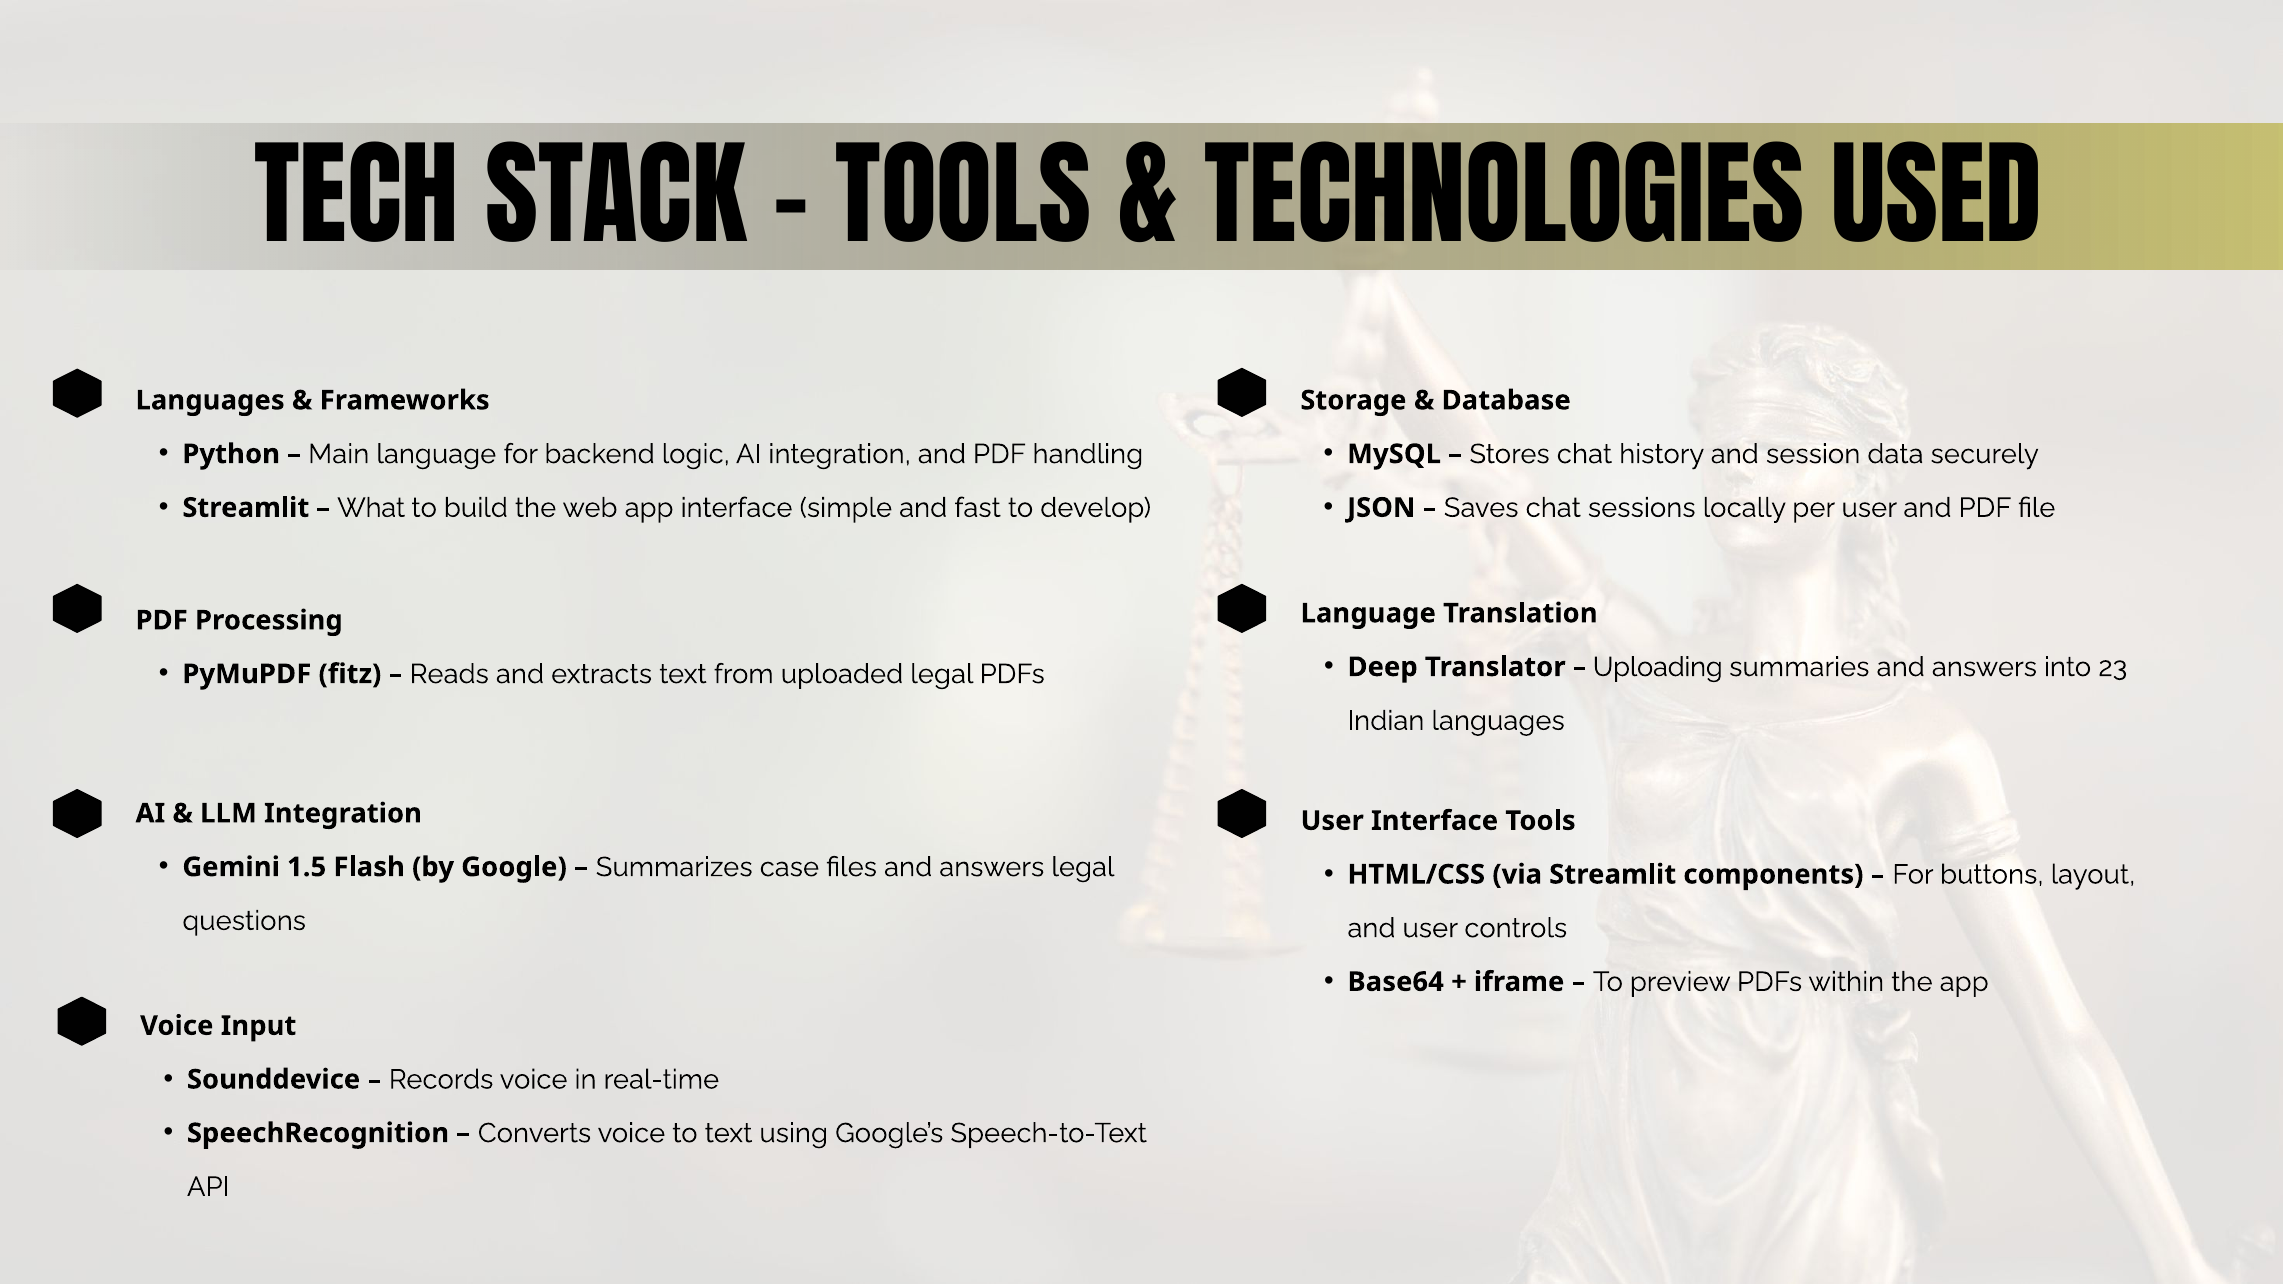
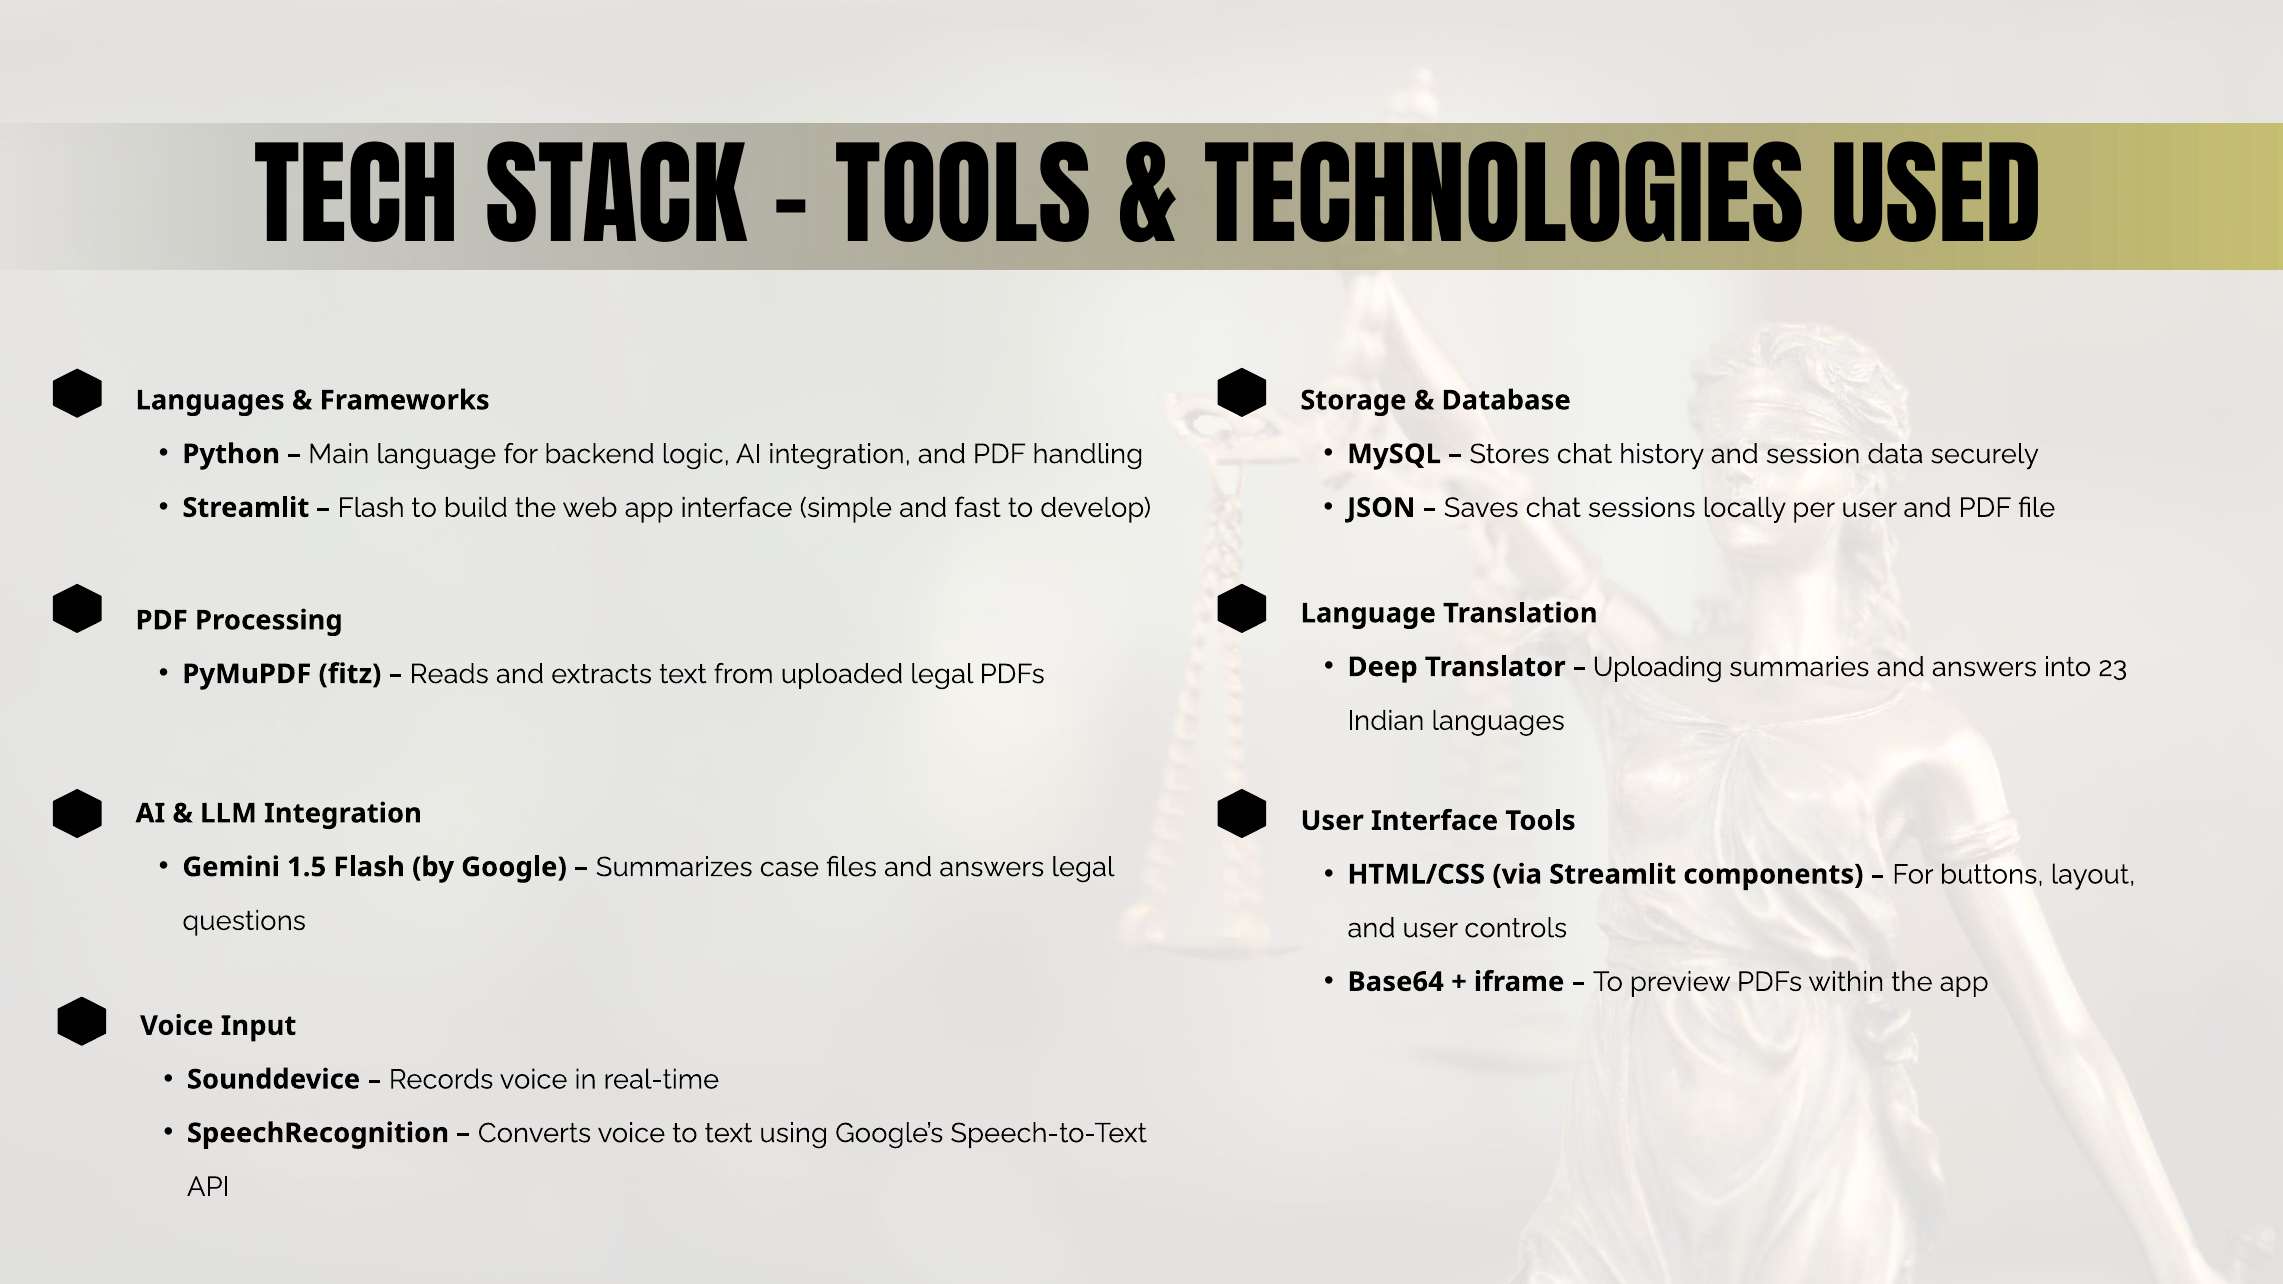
What: What -> Flash (371, 508)
